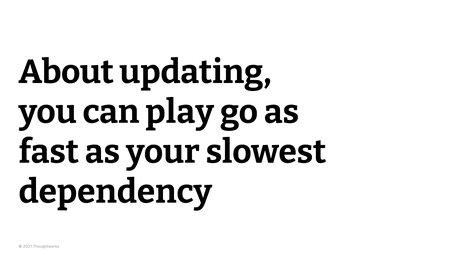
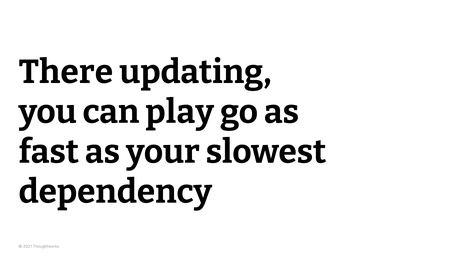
About: About -> There (66, 72)
